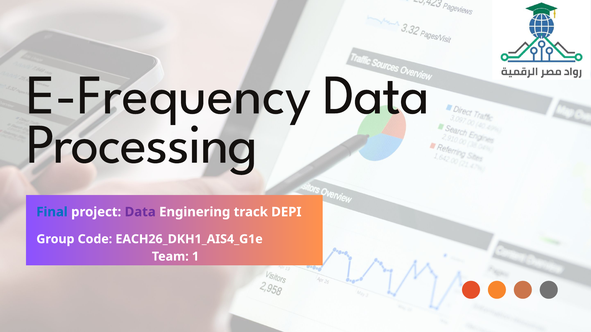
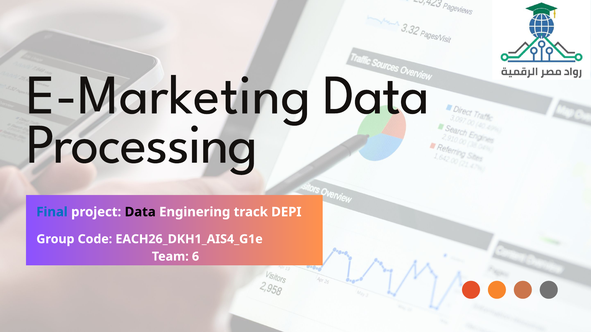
E-Frequency: E-Frequency -> E-Marketing (168, 95)
Data colour: purple -> black (140, 212)
1: 1 -> 6 (195, 257)
